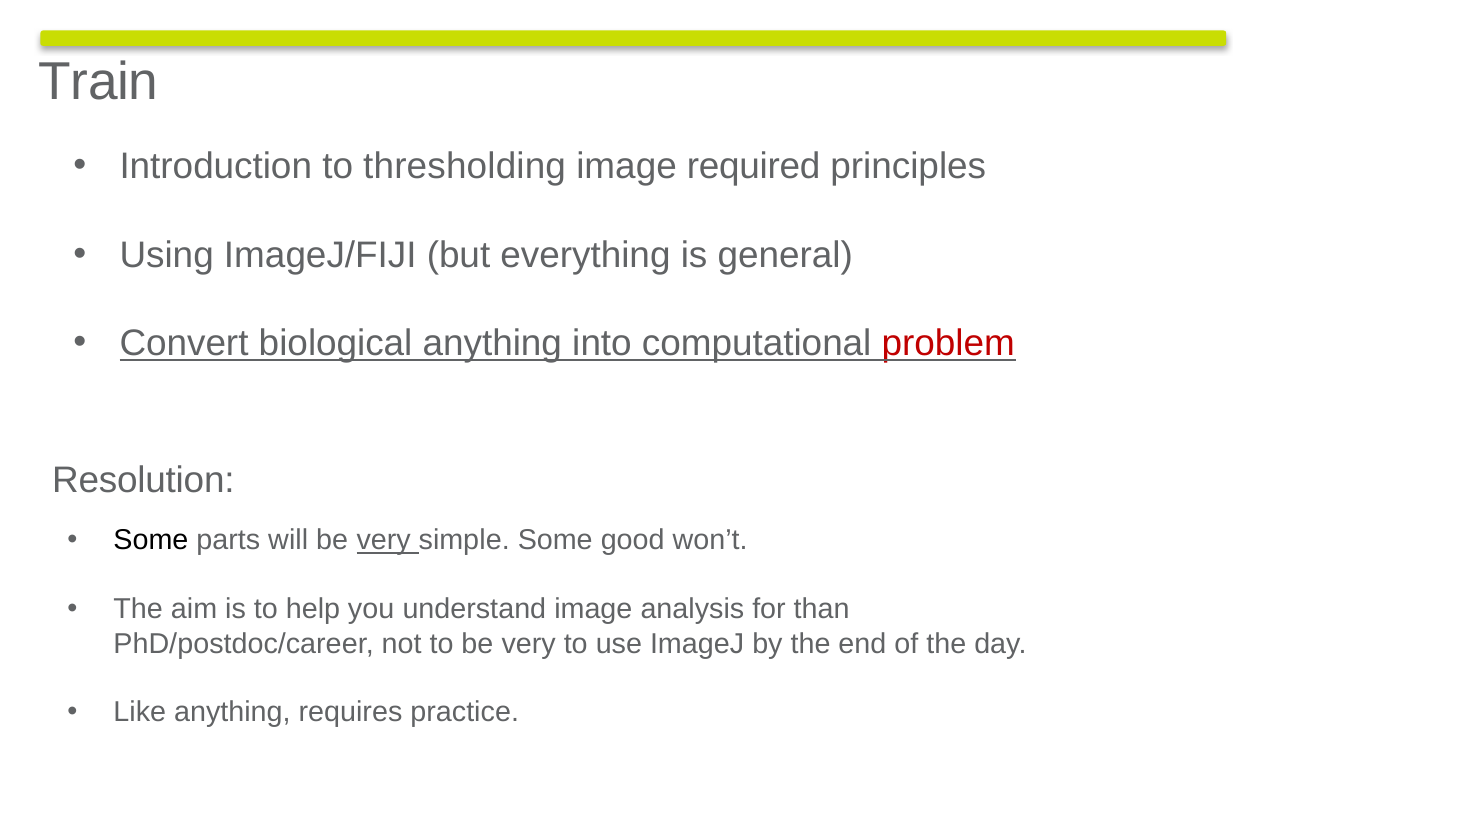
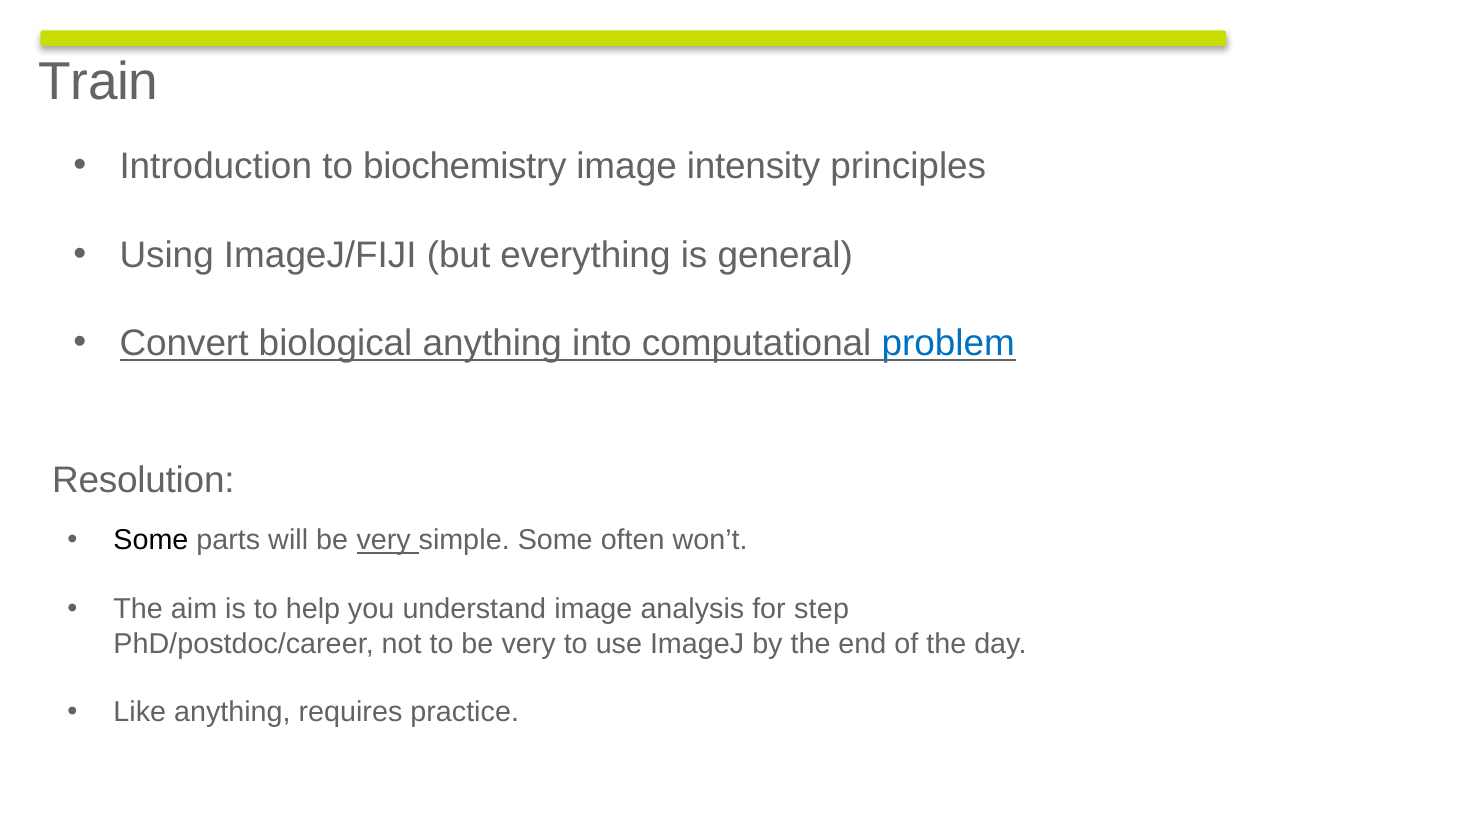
thresholding: thresholding -> biochemistry (465, 167)
required: required -> intensity (754, 167)
problem colour: red -> blue (948, 344)
good: good -> often (633, 540)
than: than -> step (822, 609)
